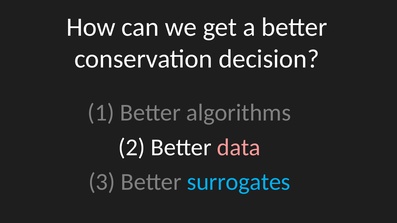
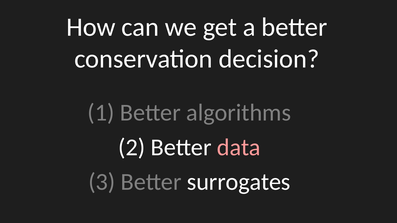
surrogates colour: light blue -> white (239, 182)
